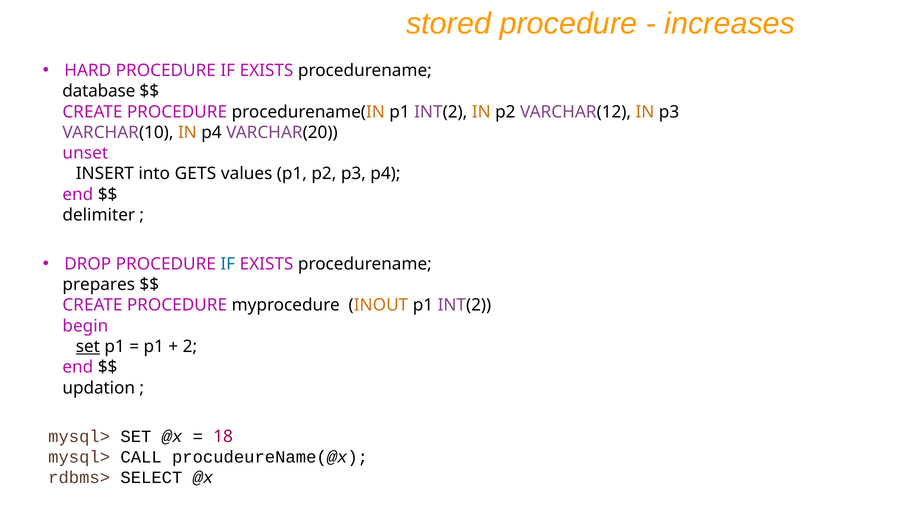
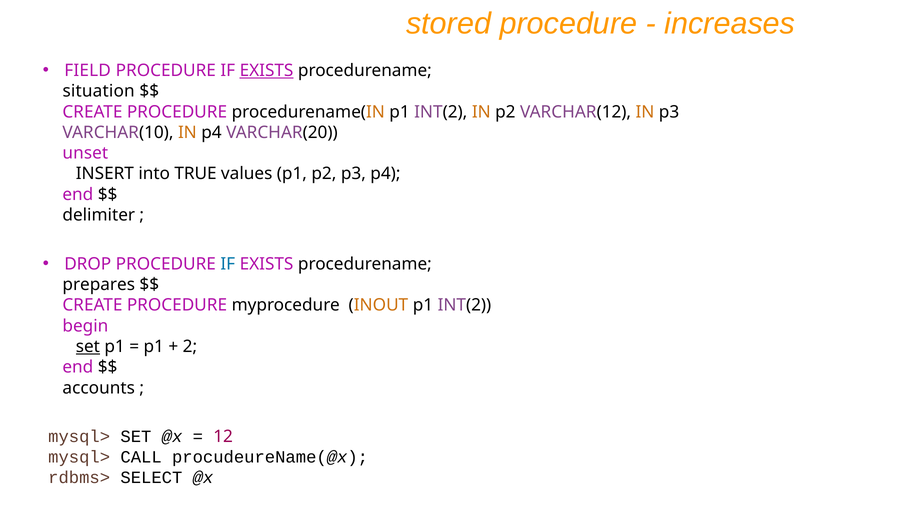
HARD: HARD -> FIELD (88, 71)
EXISTS underline: none -> present (267, 71)
database: database -> situation (99, 91)
GETS: GETS -> TRUE (196, 174)
updation: updation -> accounts (99, 388)
18: 18 -> 12 (223, 436)
